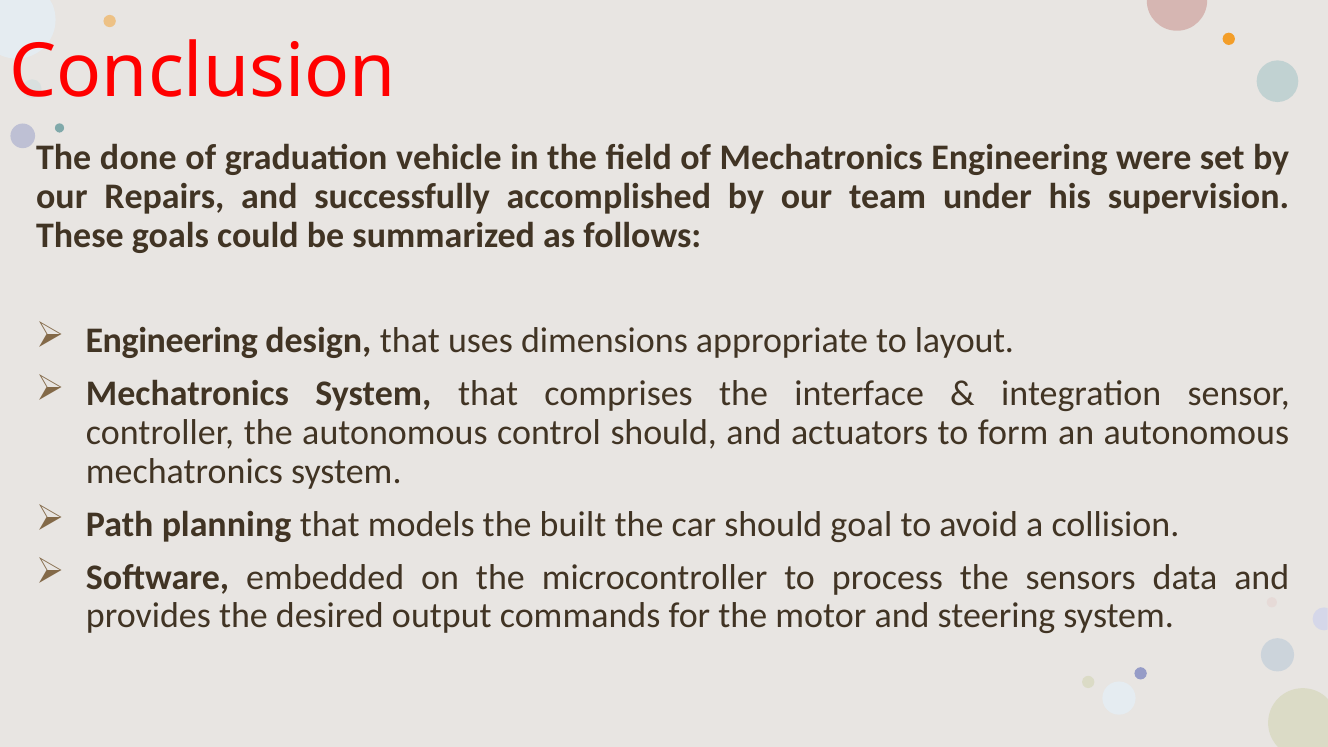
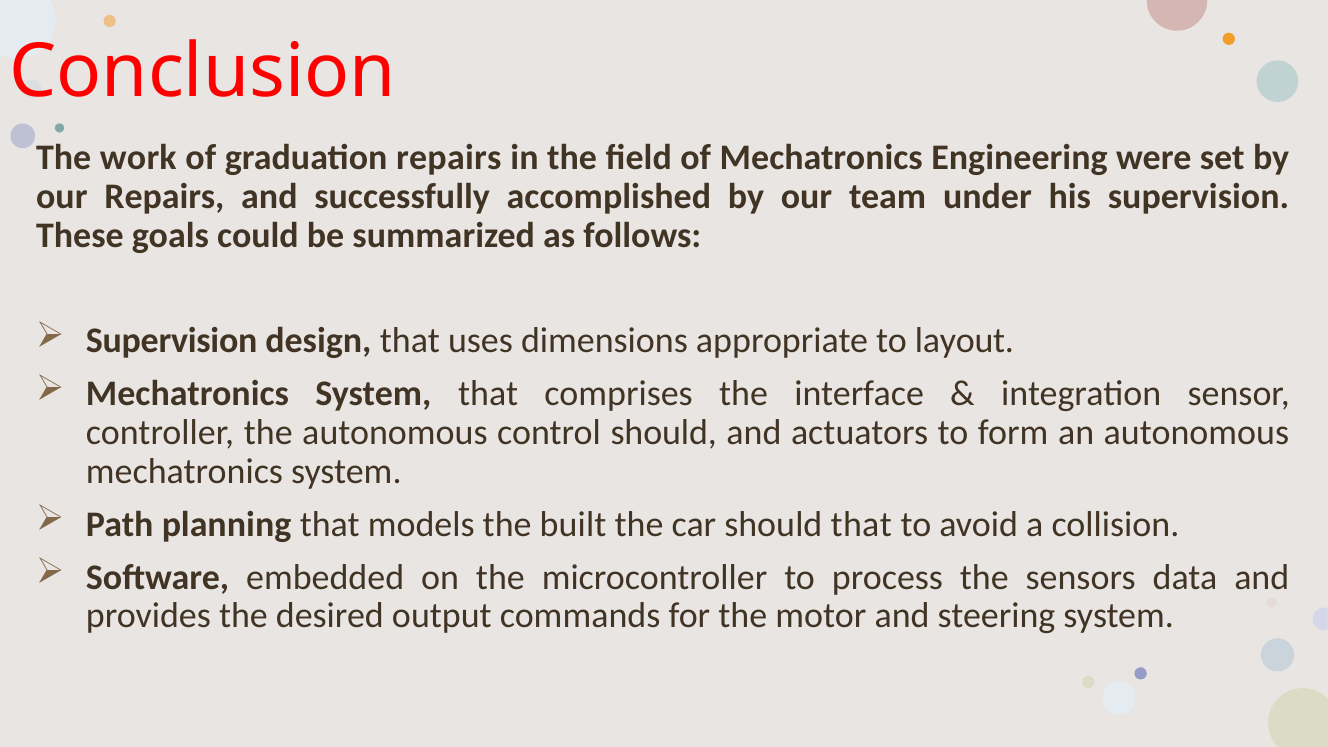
done: done -> work (138, 158)
graduation vehicle: vehicle -> repairs (449, 158)
Engineering: Engineering -> Supervision (172, 341)
should goal: goal -> that (861, 524)
